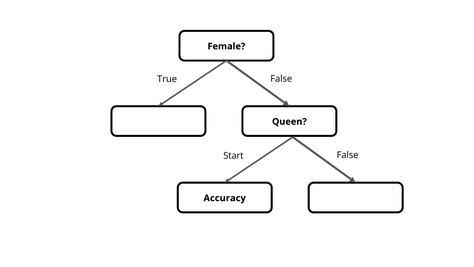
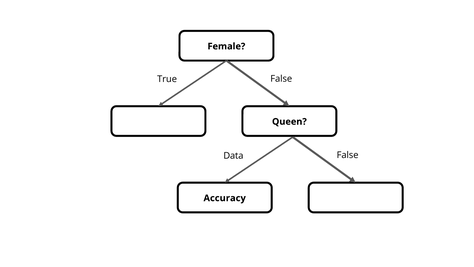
Start: Start -> Data (233, 155)
